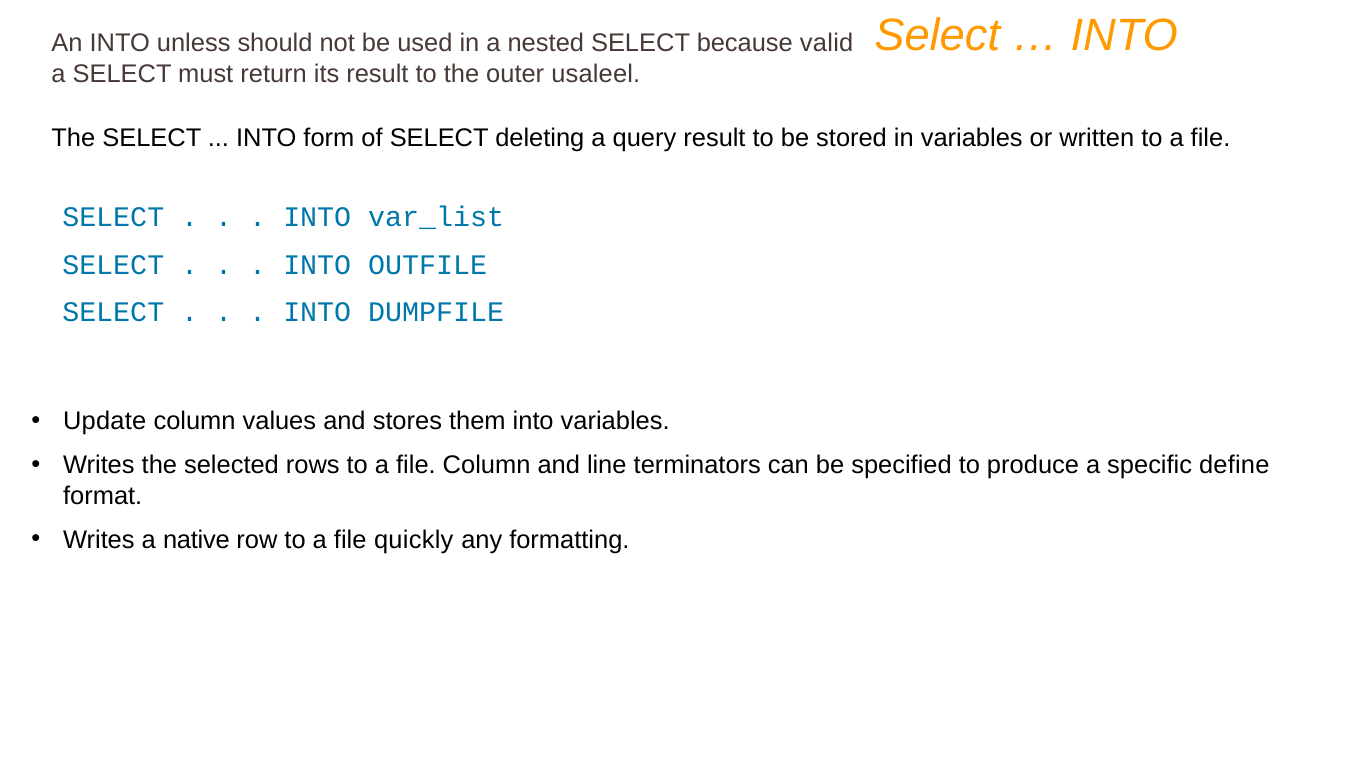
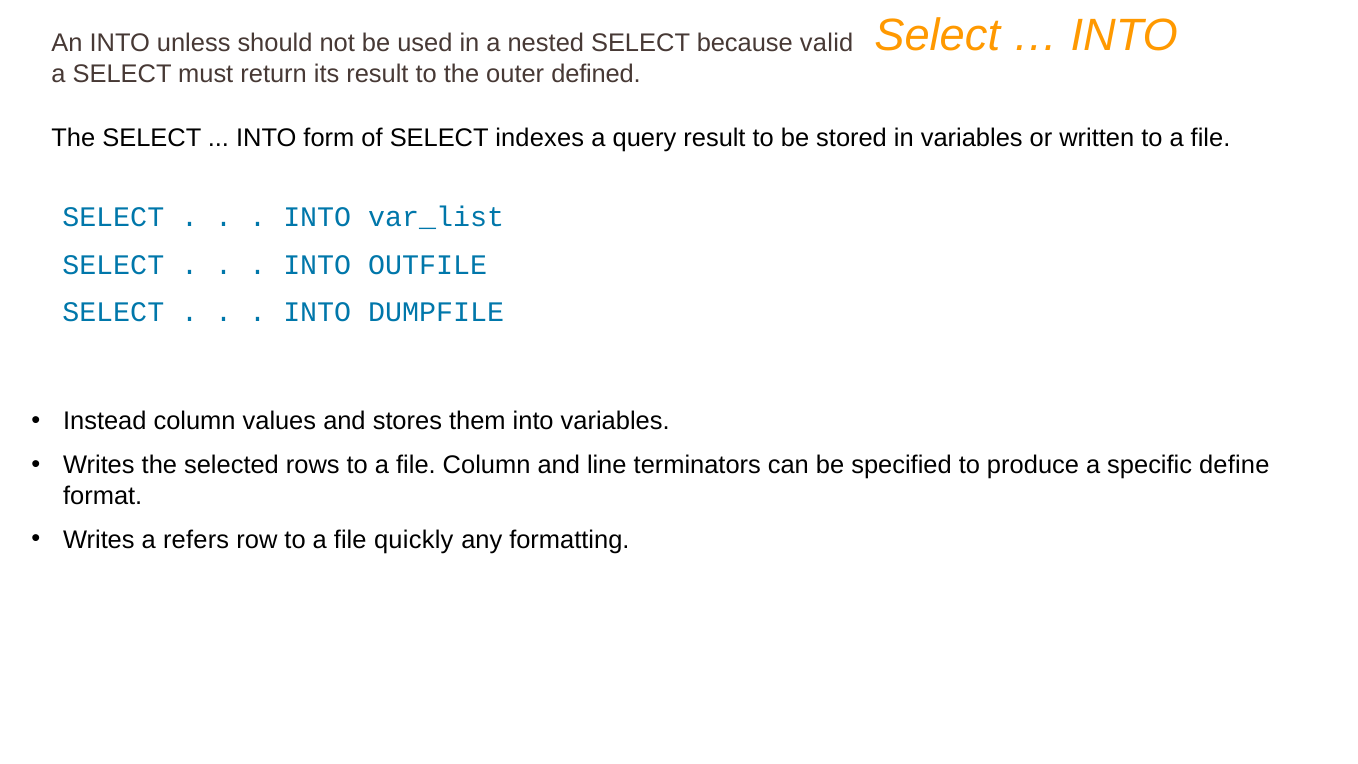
usaleel: usaleel -> defined (596, 74)
deleting: deleting -> indexes (540, 138)
Update: Update -> Instead (105, 421)
native: native -> refers (196, 540)
